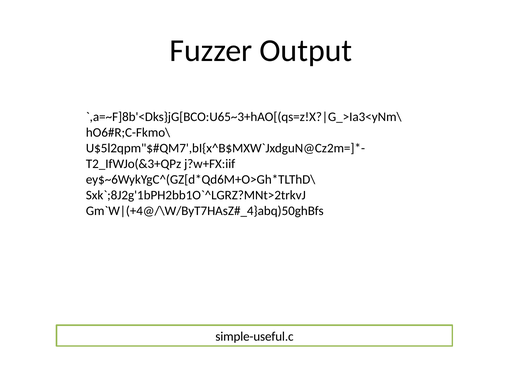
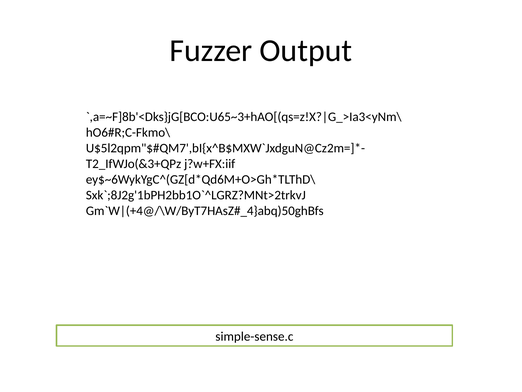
simple-useful.c: simple-useful.c -> simple-sense.c (254, 336)
